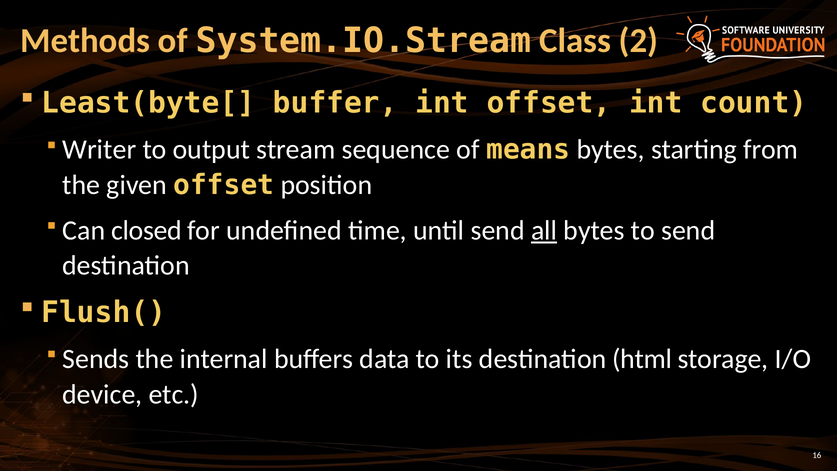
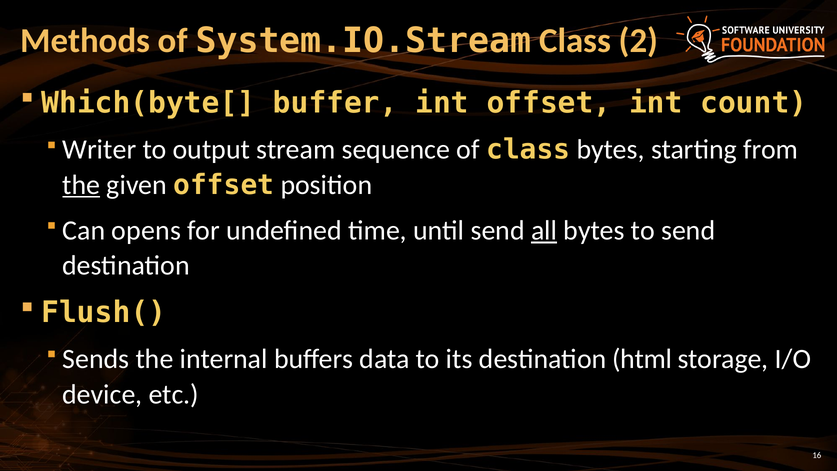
Least(byte[: Least(byte[ -> Which(byte[ (148, 103)
of means: means -> class (528, 150)
the underline: none -> present (81, 185)
closed: closed -> opens (146, 230)
